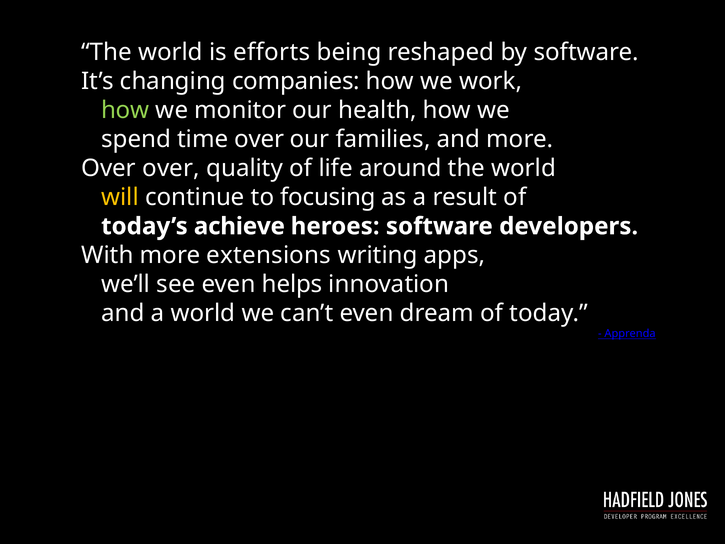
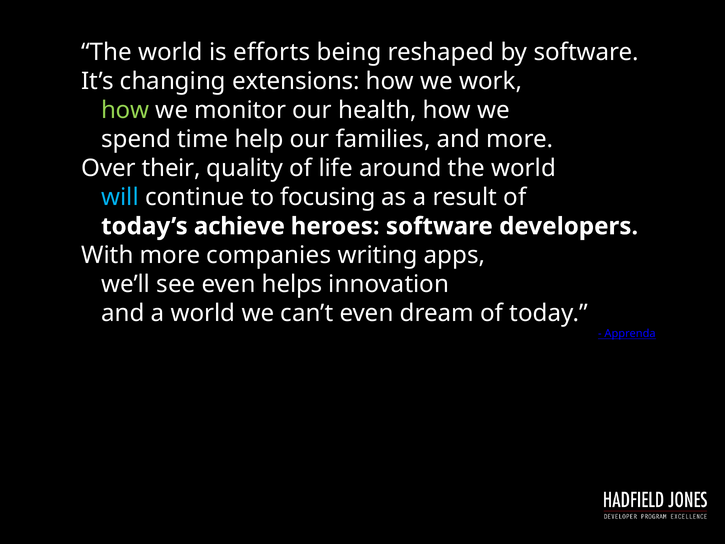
companies: companies -> extensions (296, 81)
time over: over -> help (259, 139)
Over over: over -> their (171, 168)
will colour: yellow -> light blue (120, 197)
extensions: extensions -> companies (269, 255)
